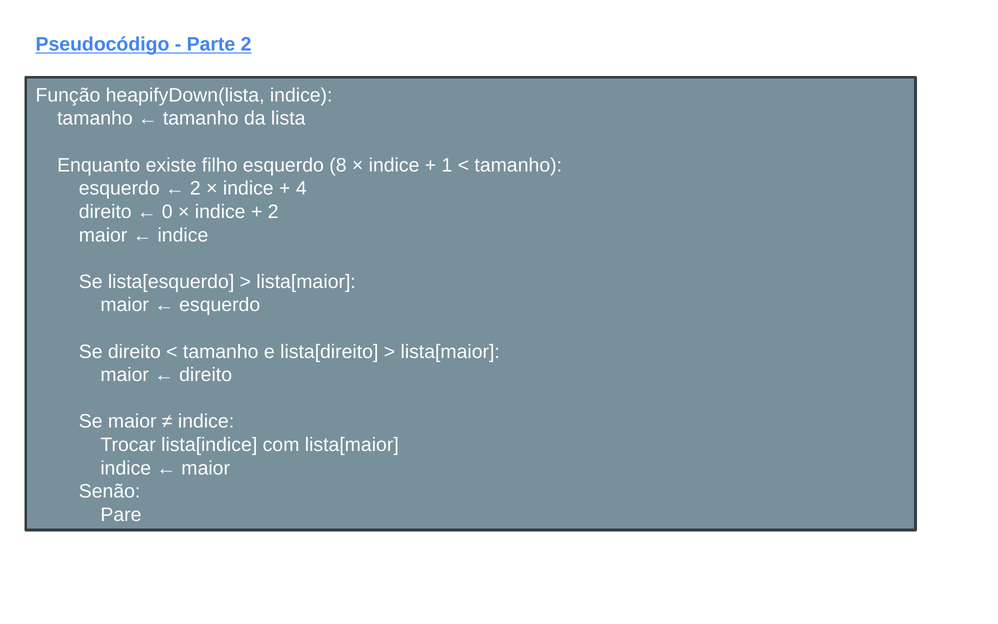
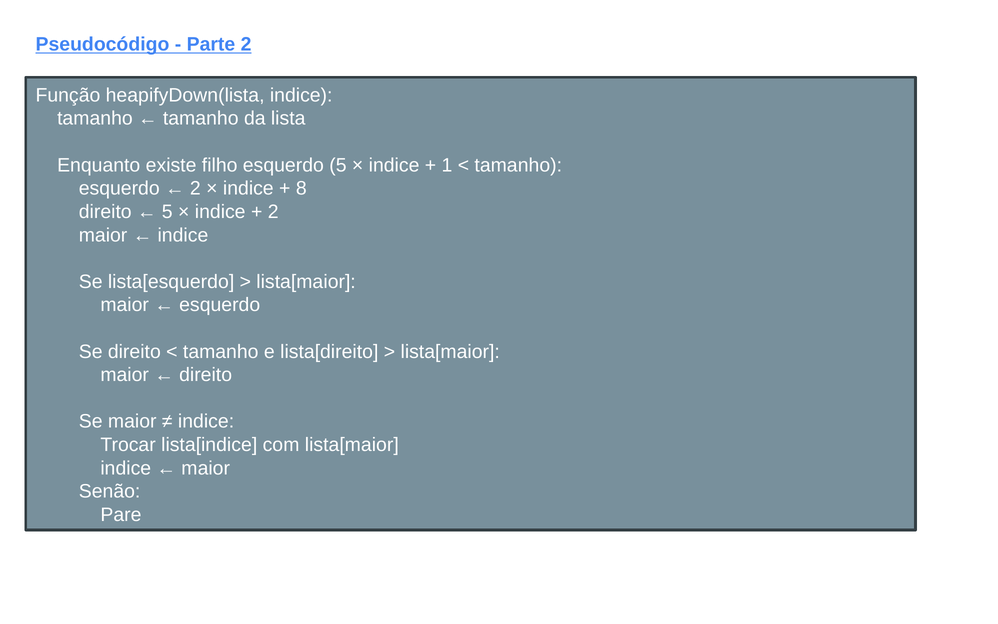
esquerdo 8: 8 -> 5 (338, 165)
4: 4 -> 8 (301, 188)
0: 0 -> 5 (167, 212)
